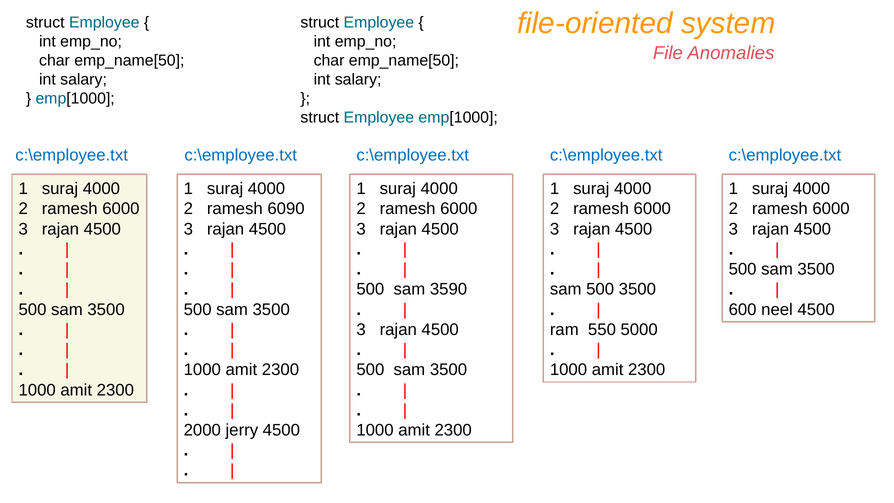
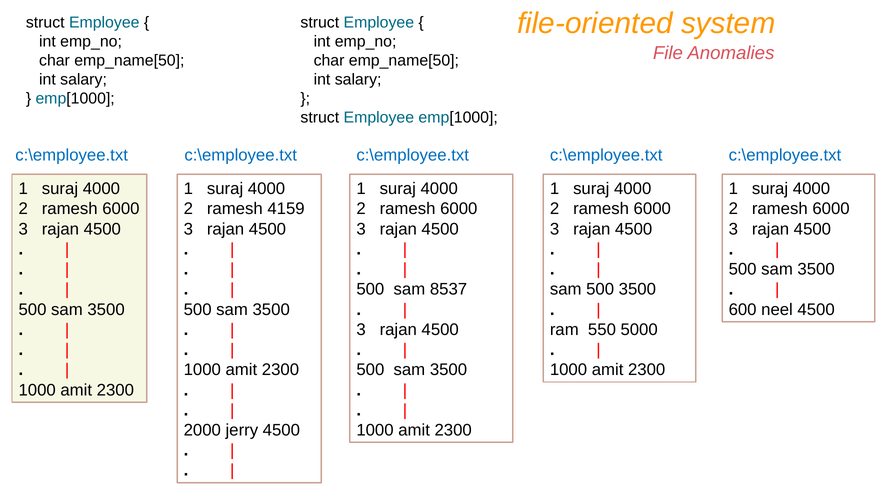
6090: 6090 -> 4159 (286, 209)
3590: 3590 -> 8537 (449, 289)
